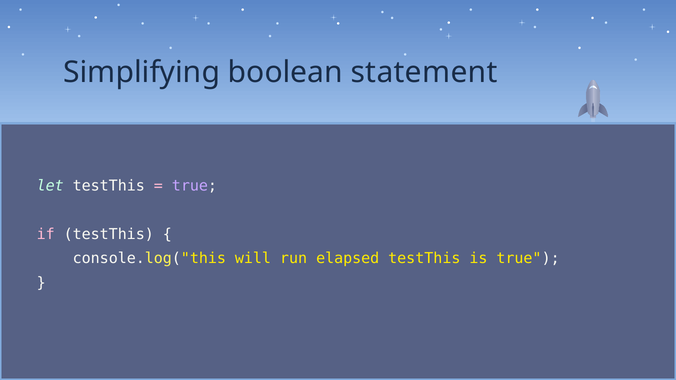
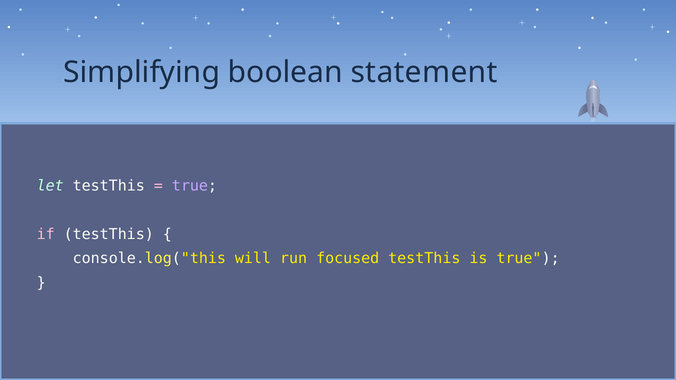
elapsed: elapsed -> focused (348, 259)
